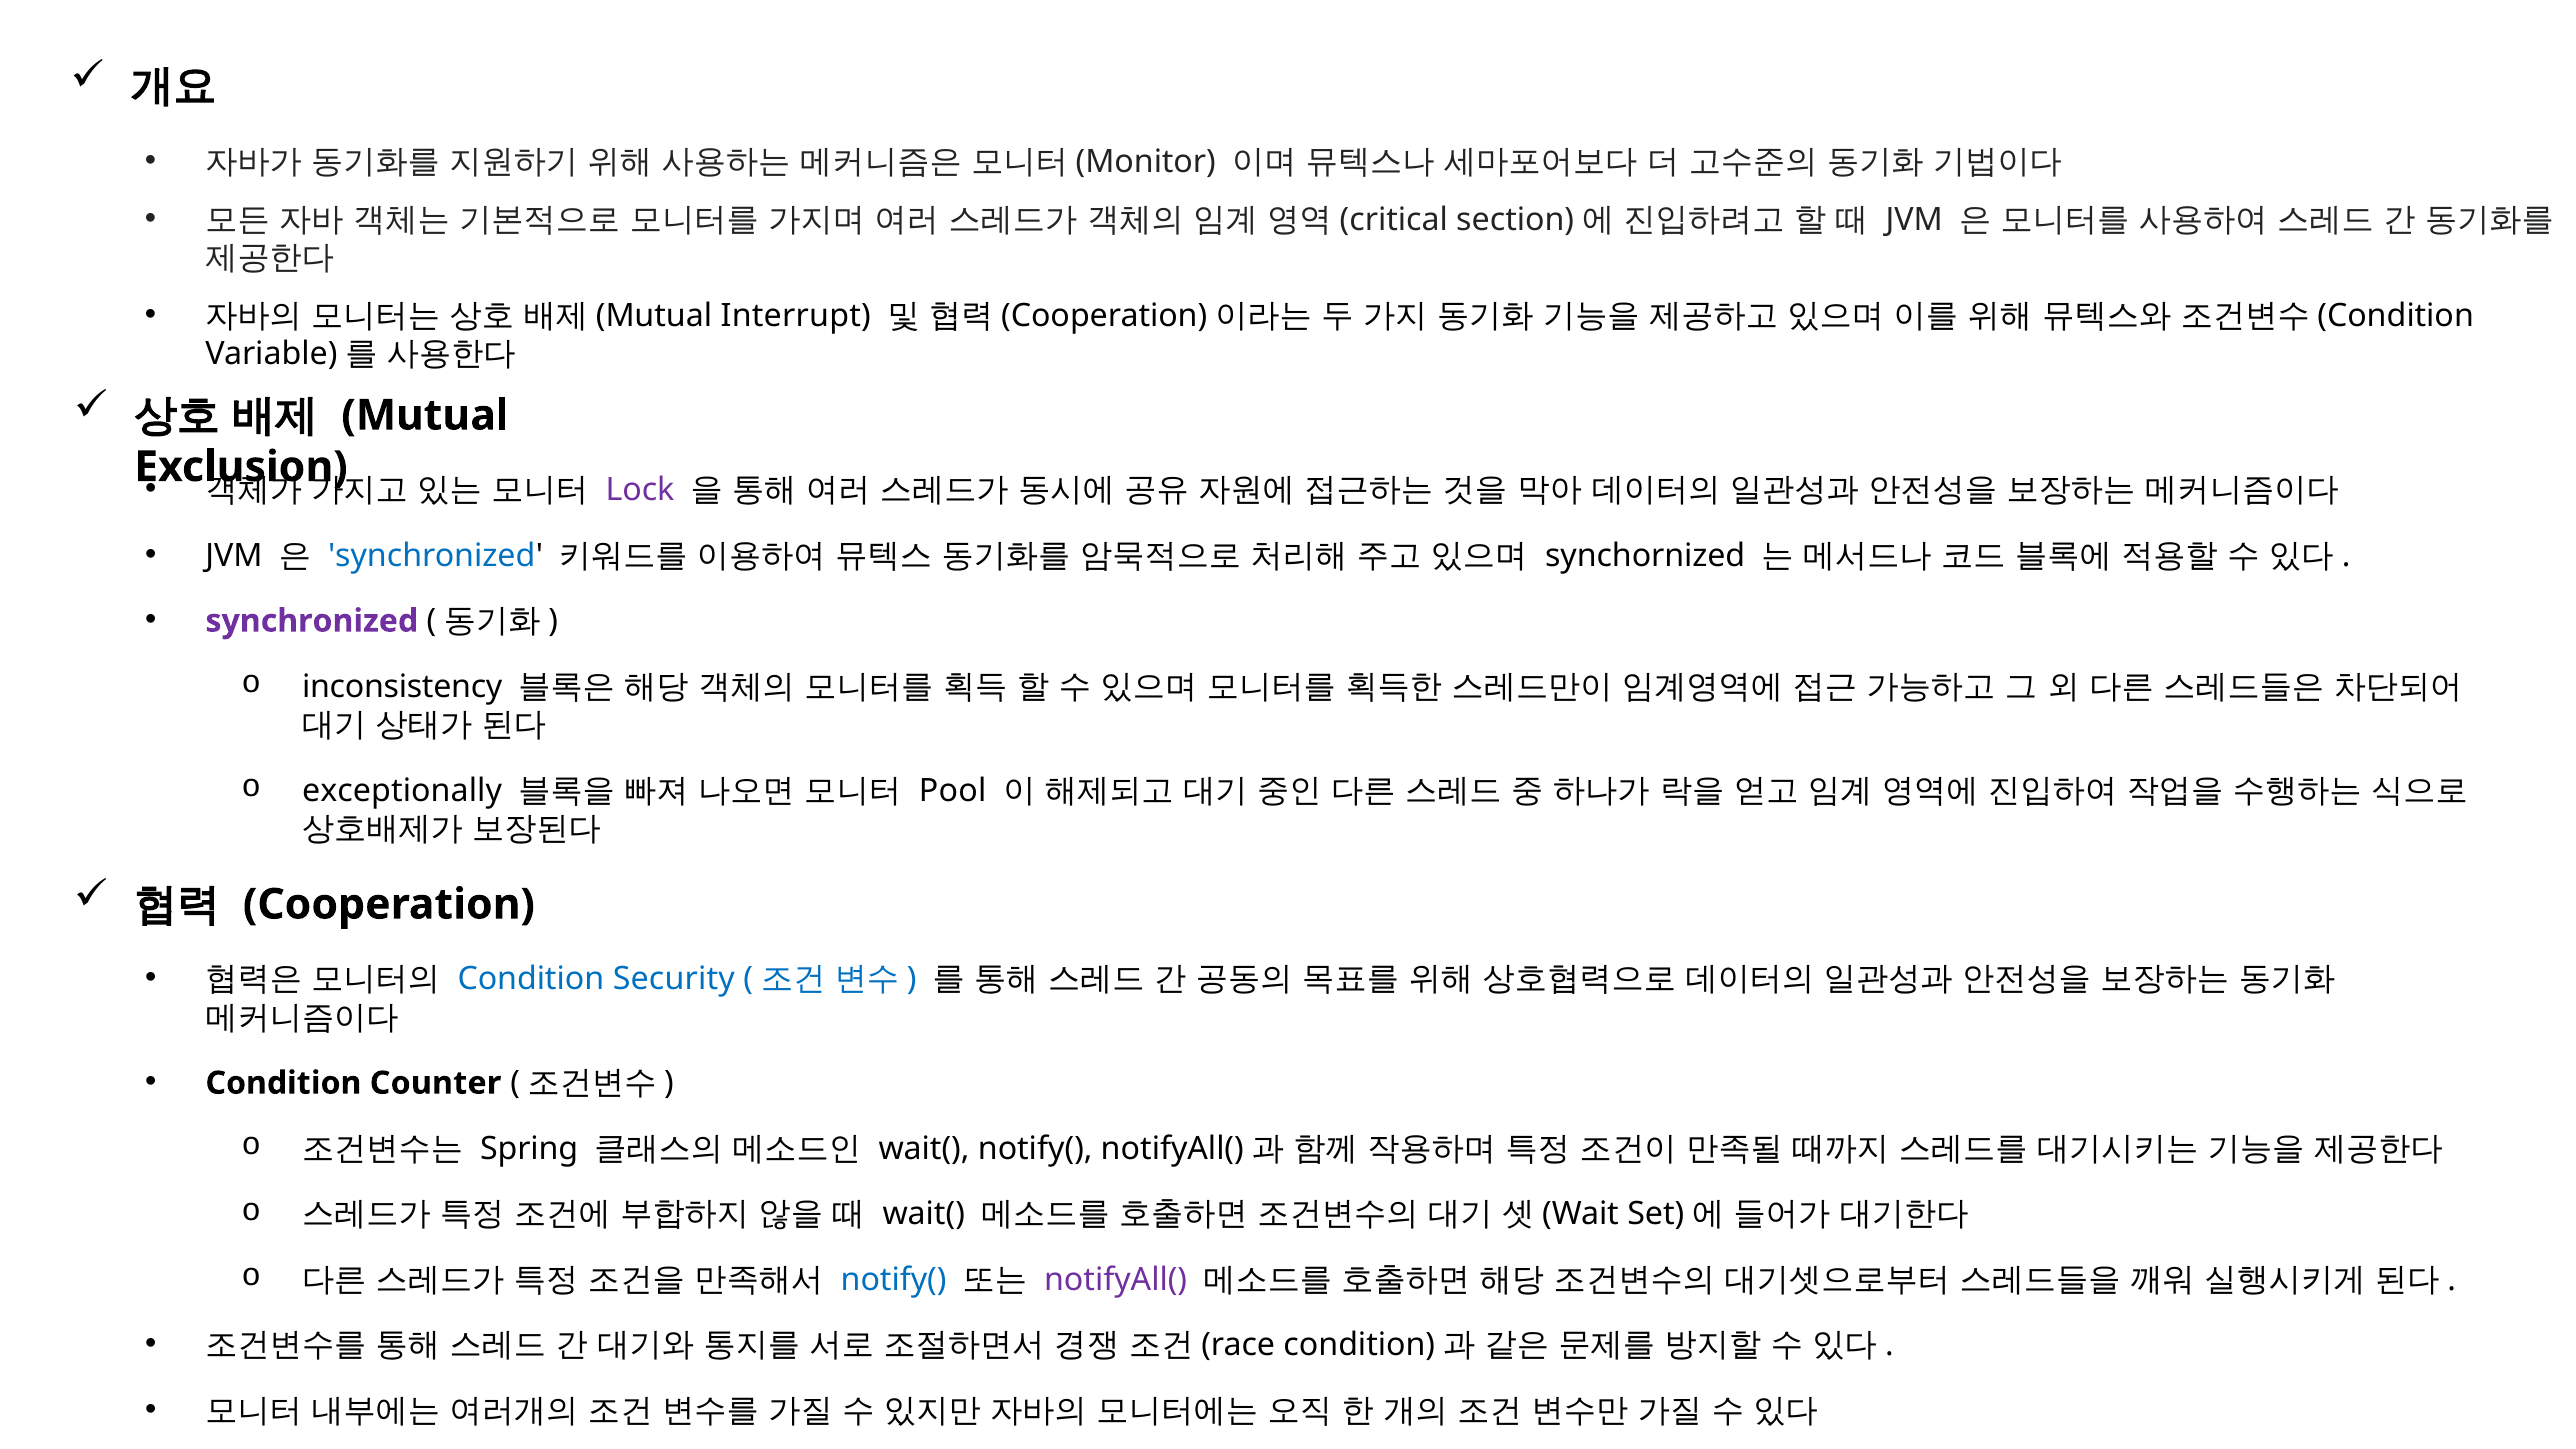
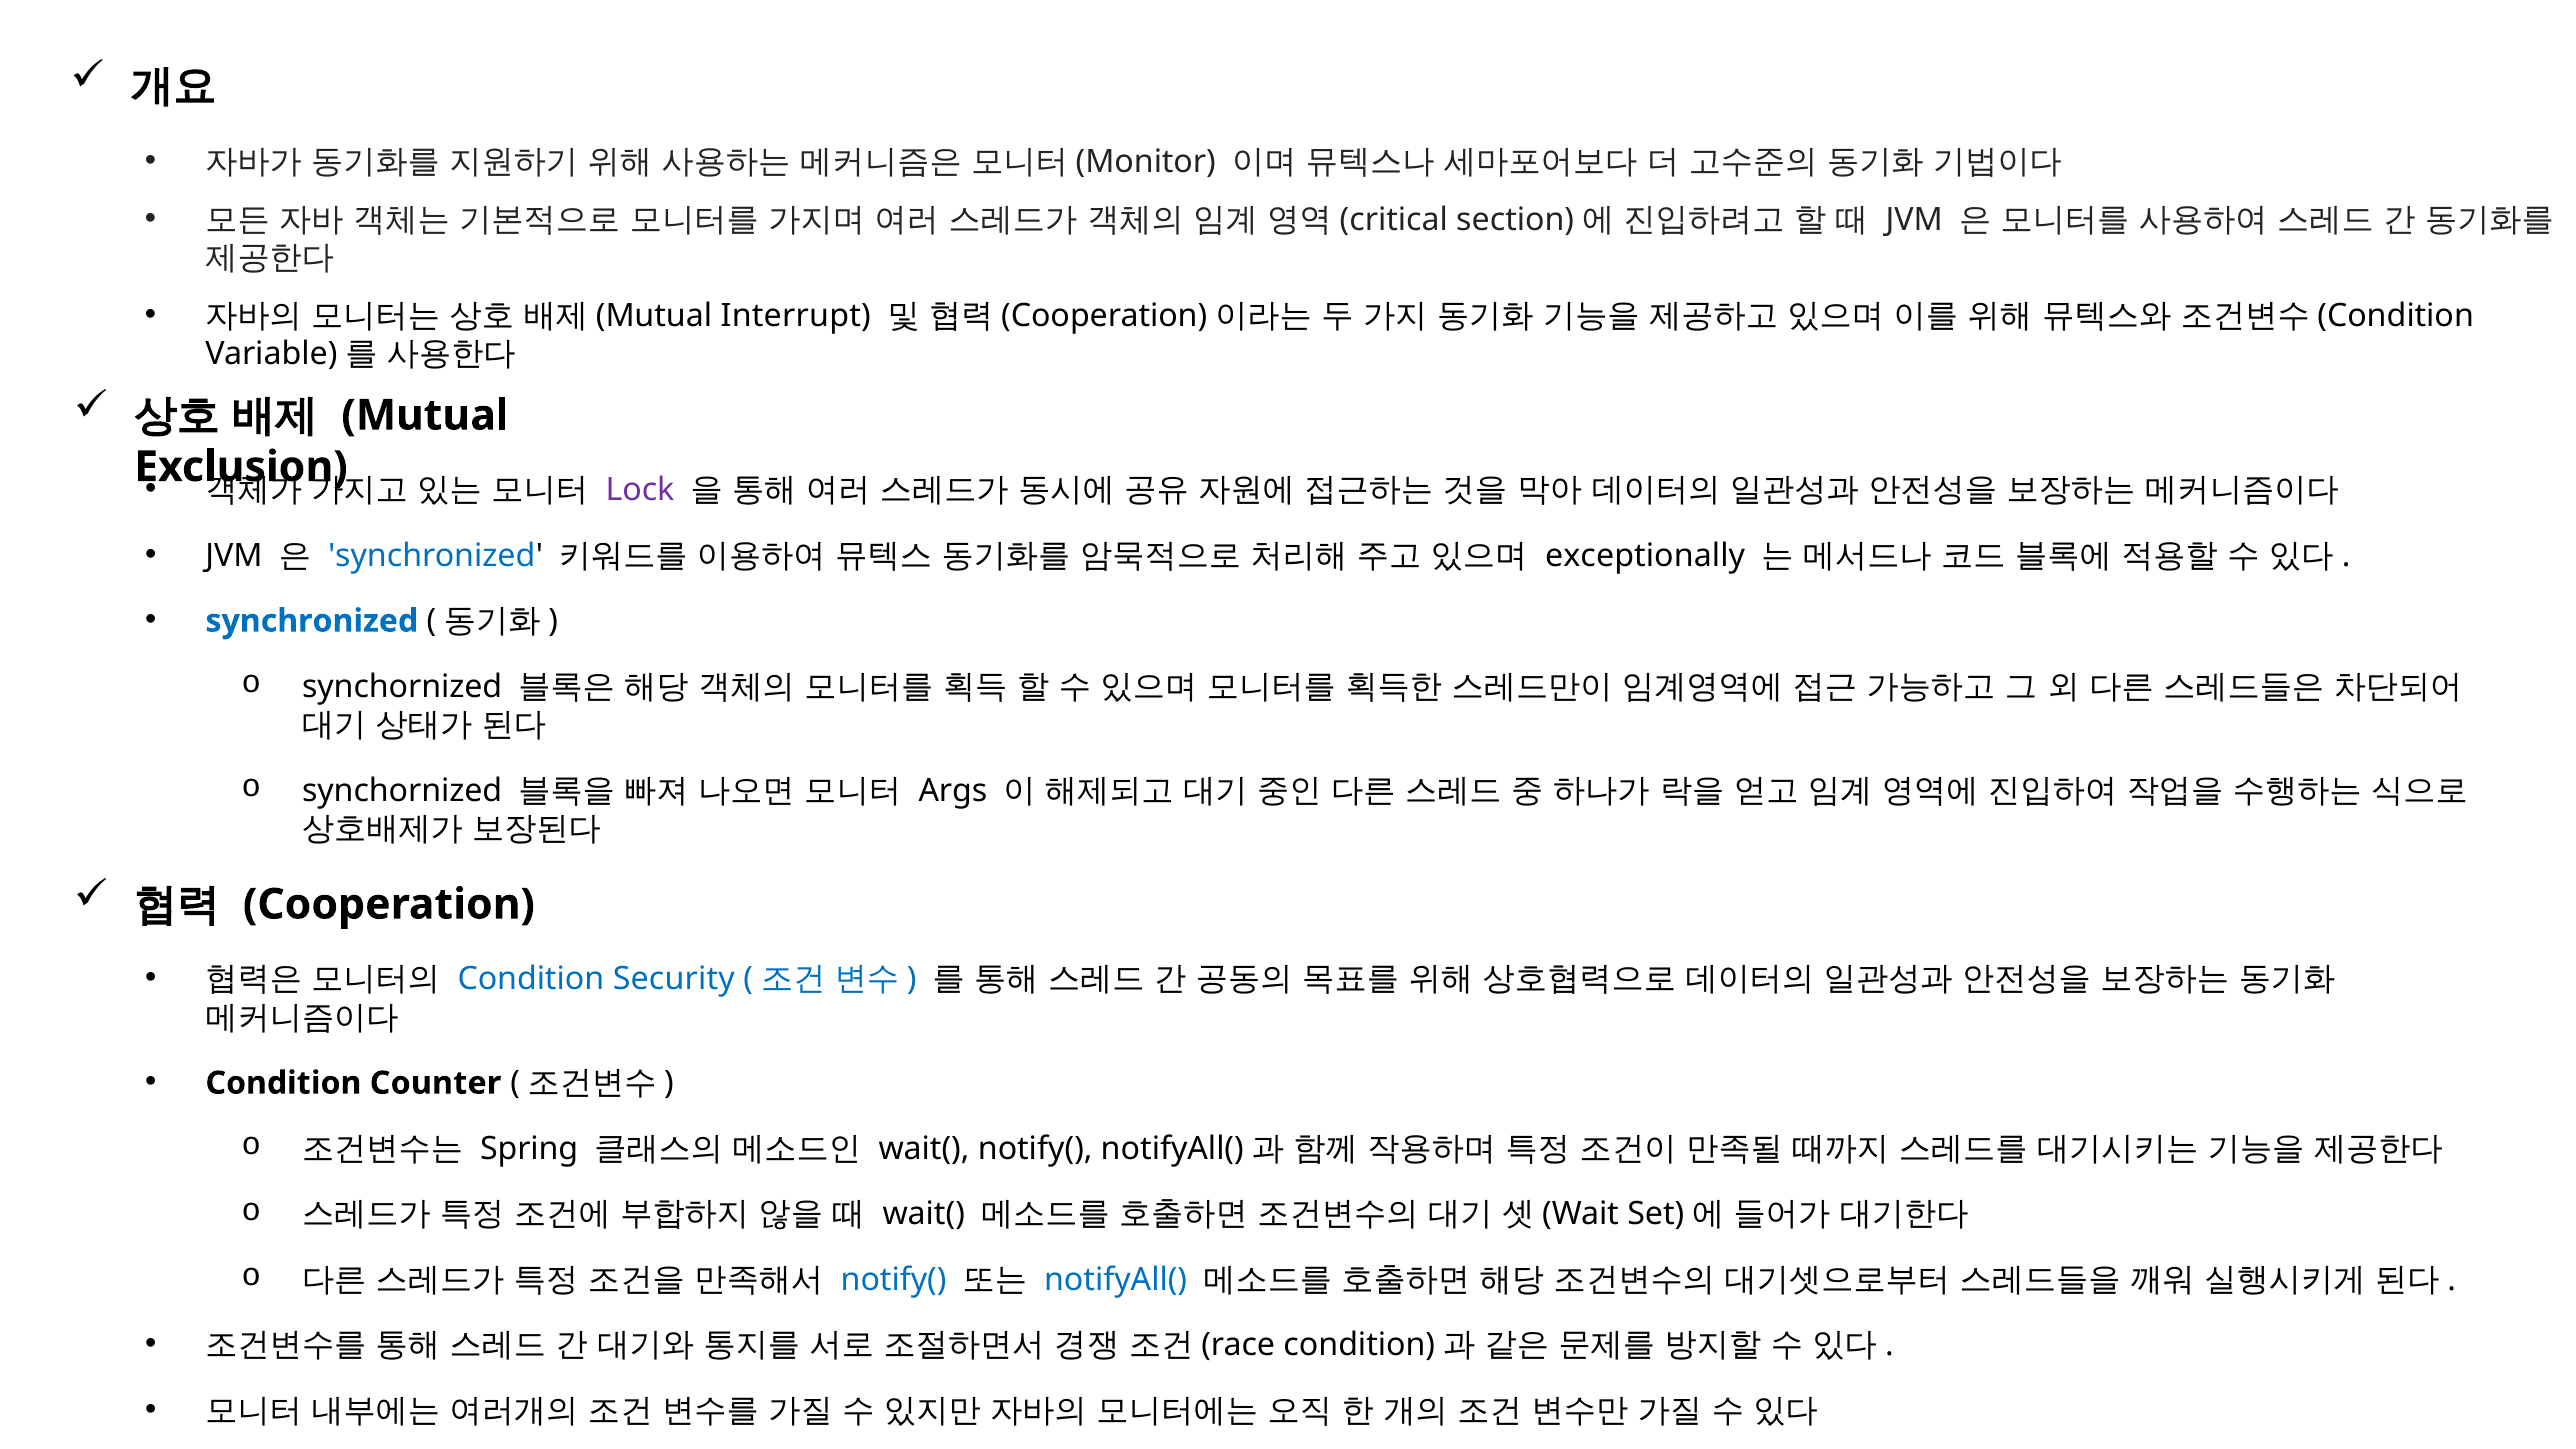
synchornized: synchornized -> exceptionally (1645, 556)
synchronized colour: purple -> blue (312, 621)
inconsistency: inconsistency -> synchornized (402, 686)
exceptionally: exceptionally -> synchornized (402, 791)
Pool: Pool -> Args (953, 791)
notifyAll( colour: purple -> blue (1116, 1280)
